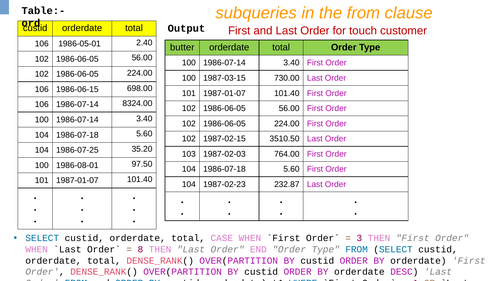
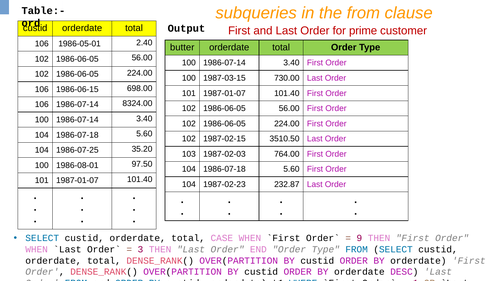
touch: touch -> prime (363, 31)
3: 3 -> 9 (359, 238)
8: 8 -> 3 (140, 249)
